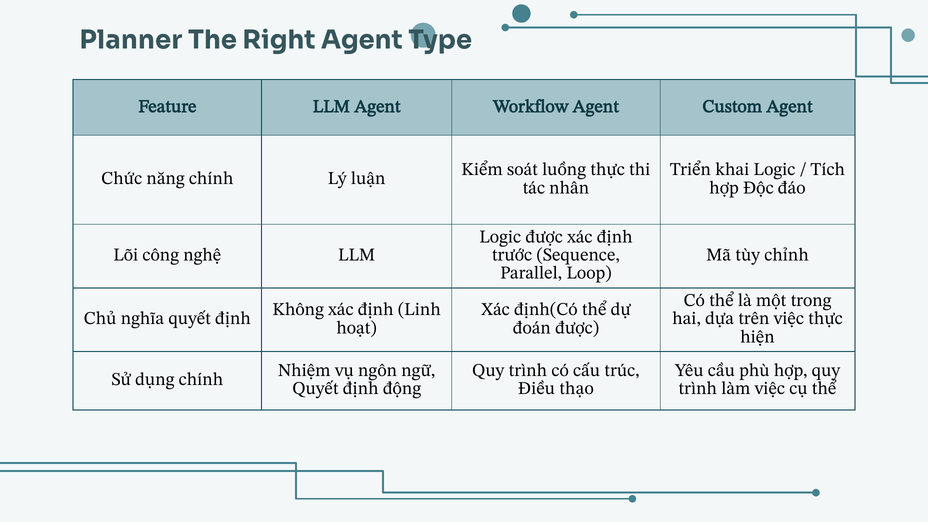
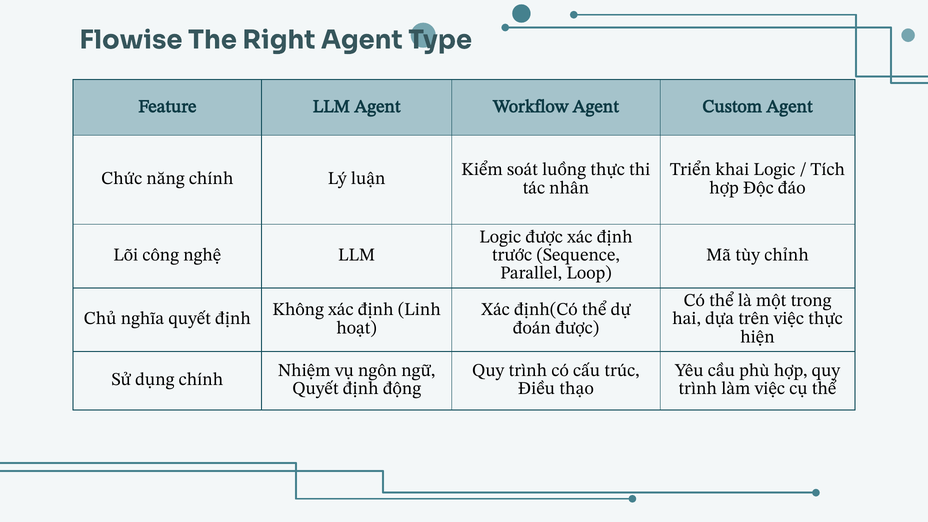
Planner: Planner -> Flowise (131, 40)
